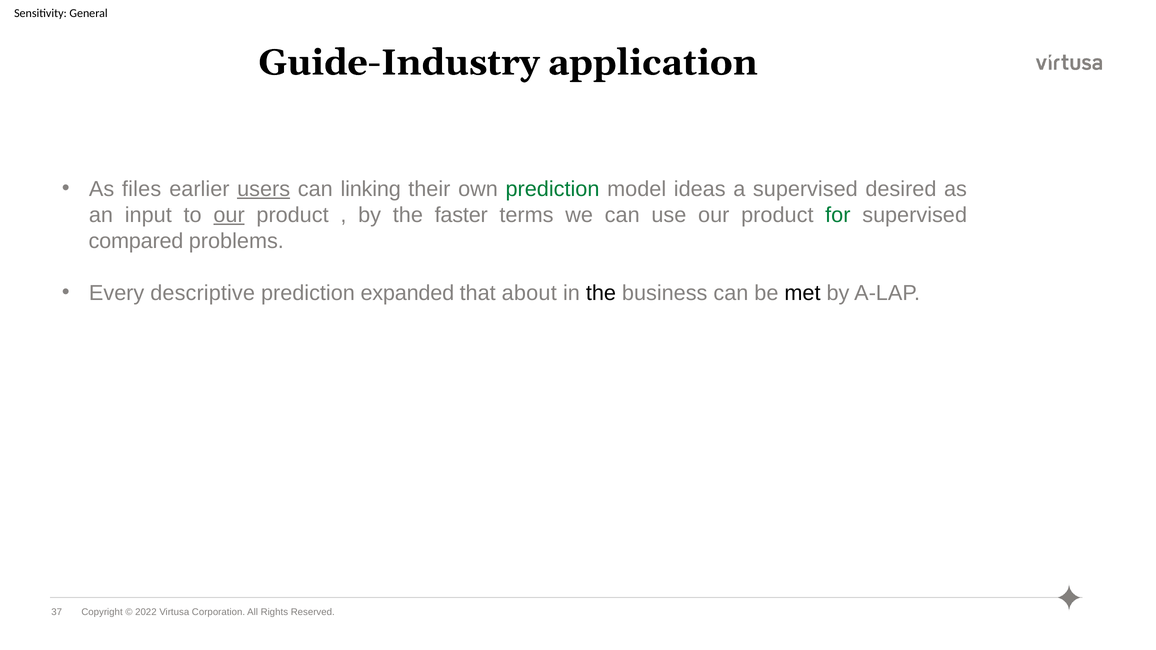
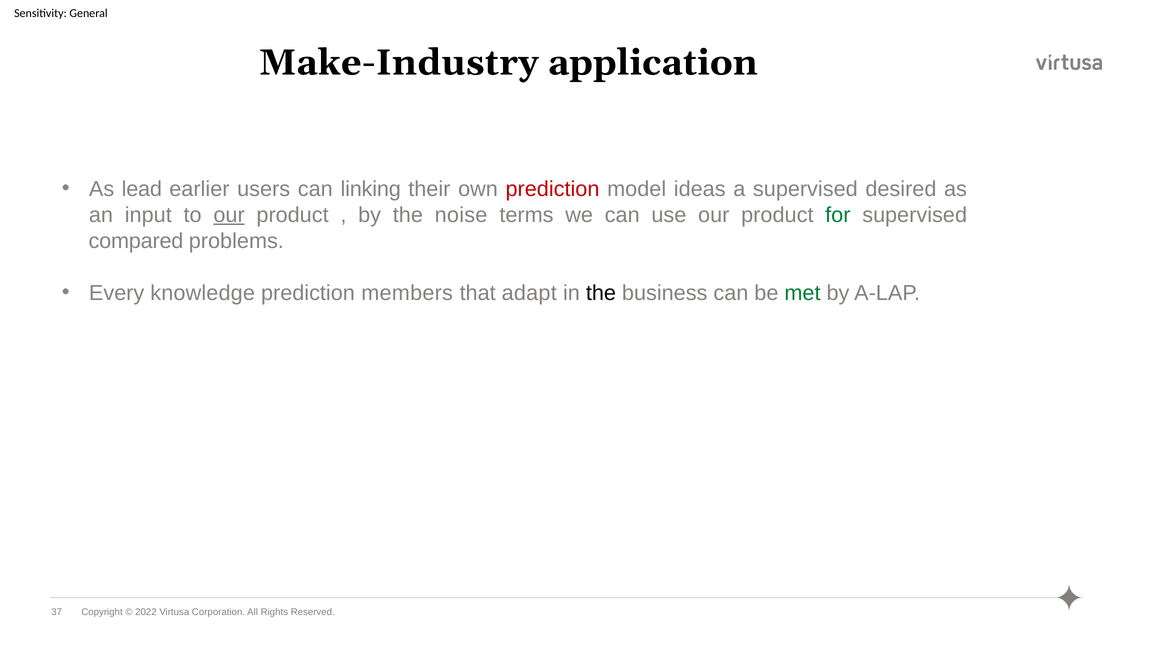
Guide-Industry: Guide-Industry -> Make-Industry (399, 63)
files: files -> lead (142, 189)
users underline: present -> none (264, 189)
prediction colour: green -> red (552, 189)
faster: faster -> noise (461, 215)
descriptive: descriptive -> knowledge (203, 293)
expanded: expanded -> members (407, 293)
about: about -> adapt (529, 293)
met colour: black -> green (802, 293)
